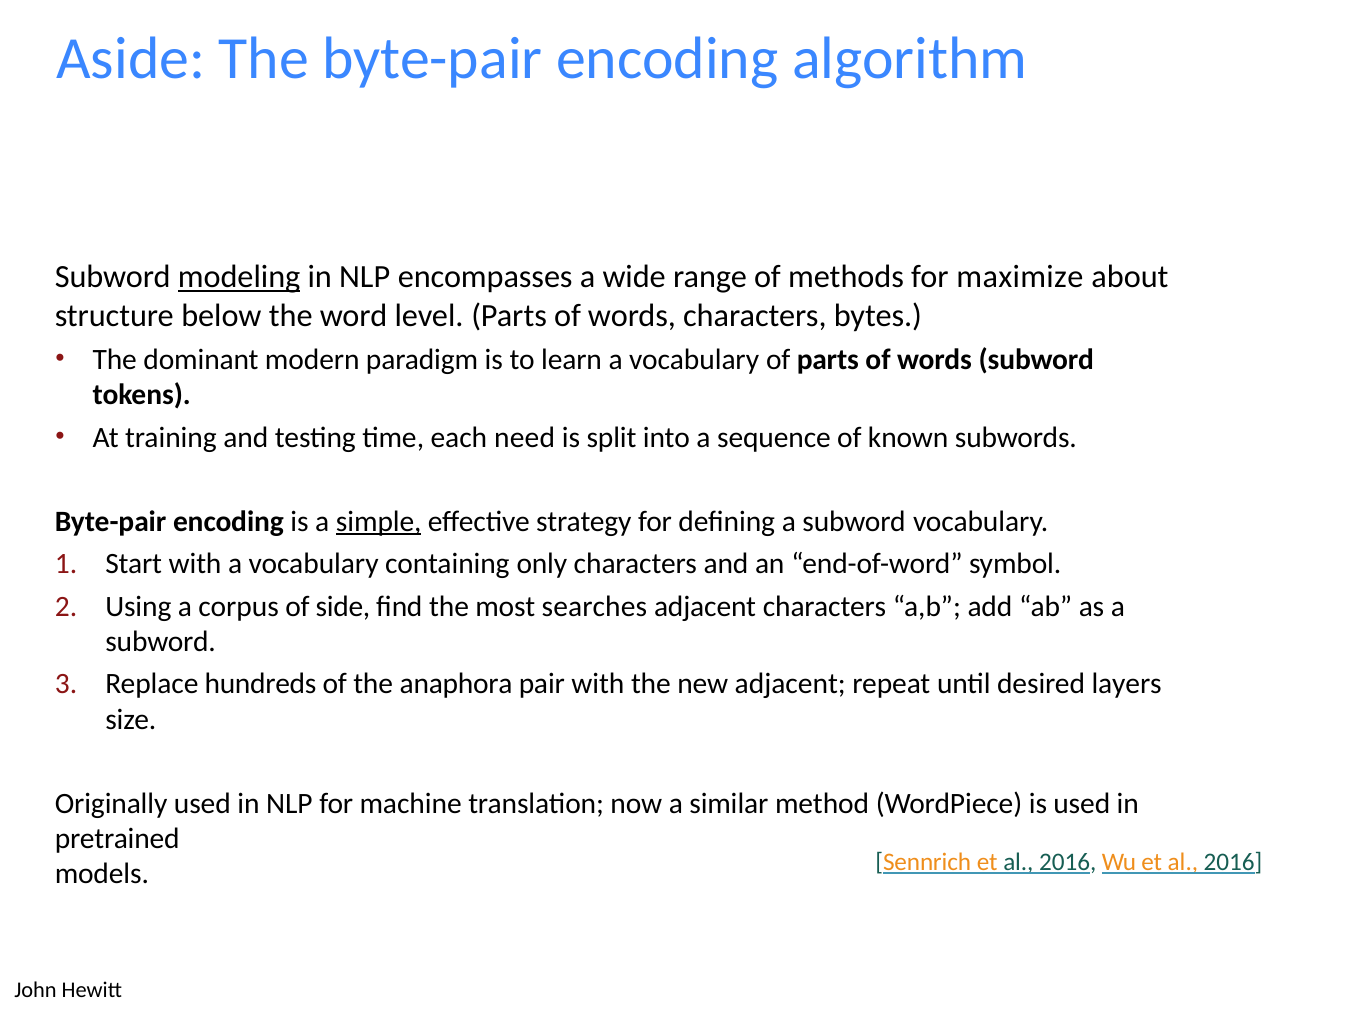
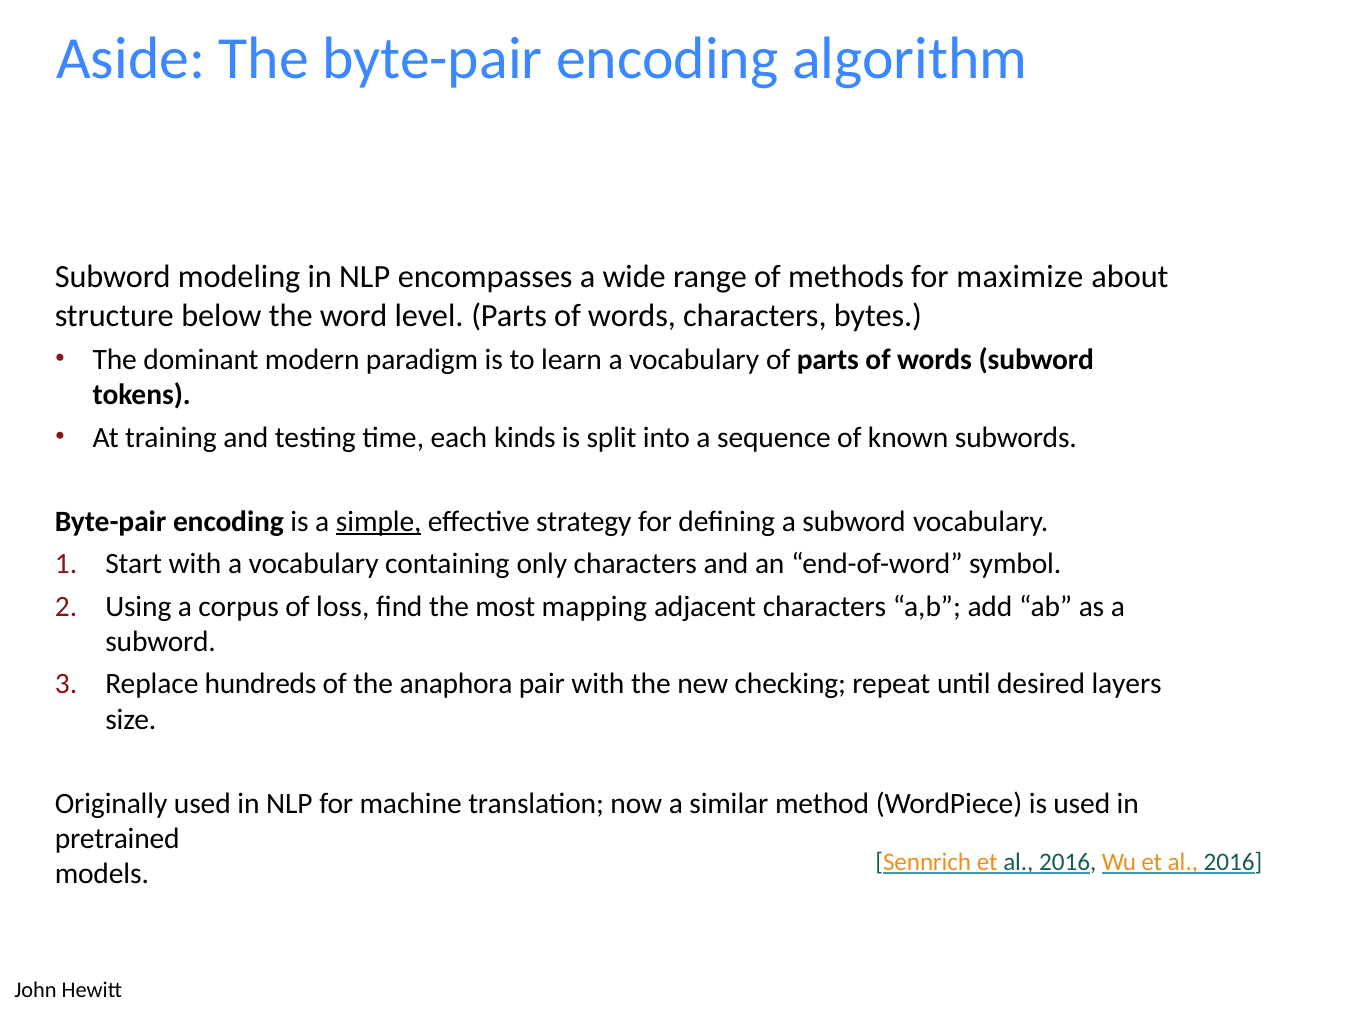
modeling underline: present -> none (239, 277)
need: need -> kinds (525, 437)
side: side -> loss (343, 606)
searches: searches -> mapping (594, 606)
new adjacent: adjacent -> checking (790, 684)
